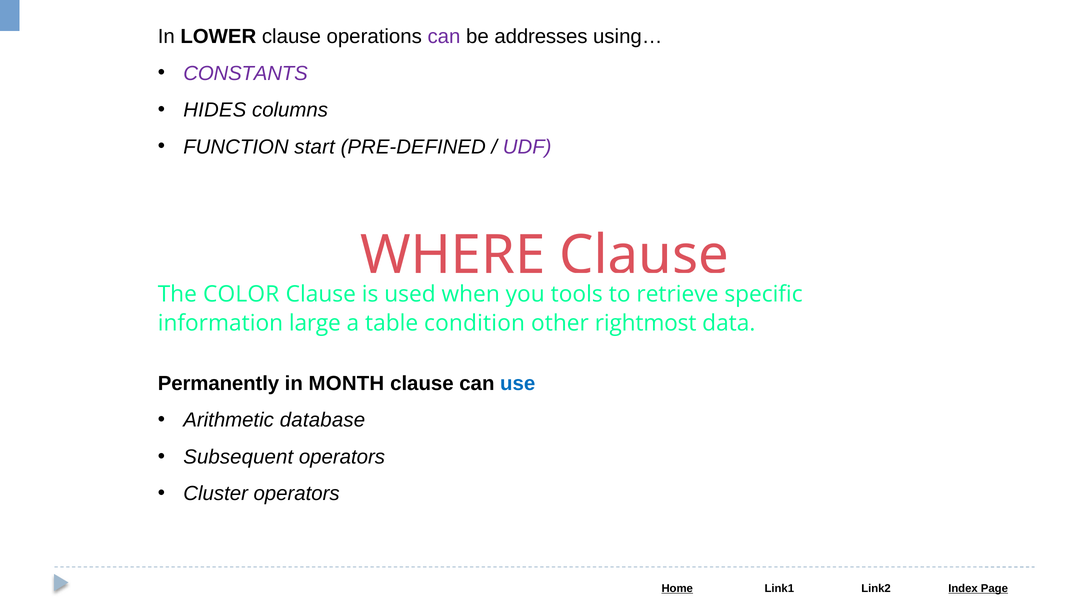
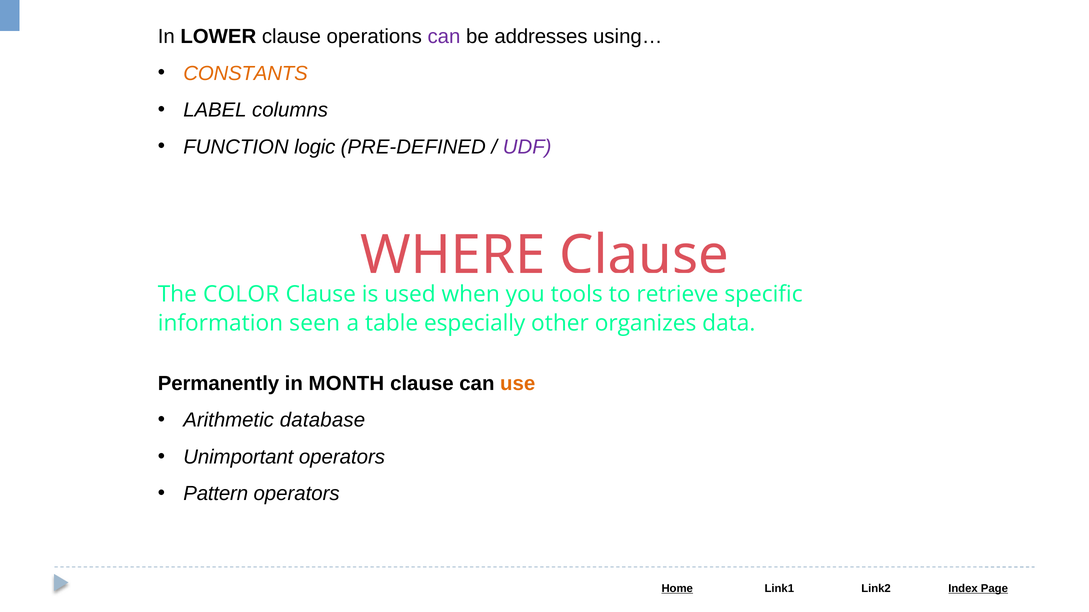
CONSTANTS colour: purple -> orange (246, 73)
HIDES: HIDES -> LABEL (215, 110)
start: start -> logic (315, 147)
large: large -> seen (315, 323)
condition: condition -> especially (475, 323)
rightmost: rightmost -> organizes (646, 323)
use colour: blue -> orange (518, 384)
Subsequent: Subsequent -> Unimportant (238, 457)
Cluster: Cluster -> Pattern (216, 494)
